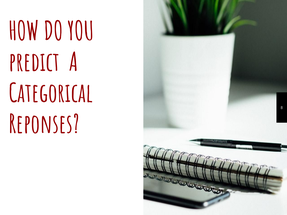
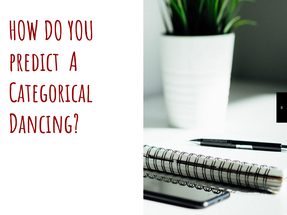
Reponses: Reponses -> Dancing (44, 125)
